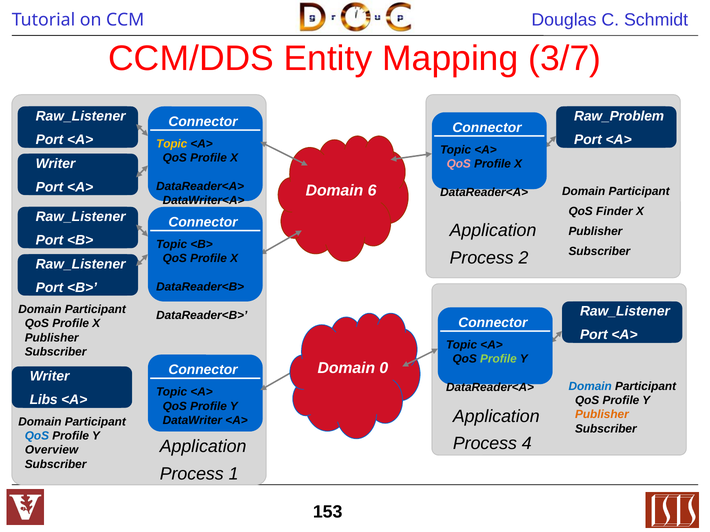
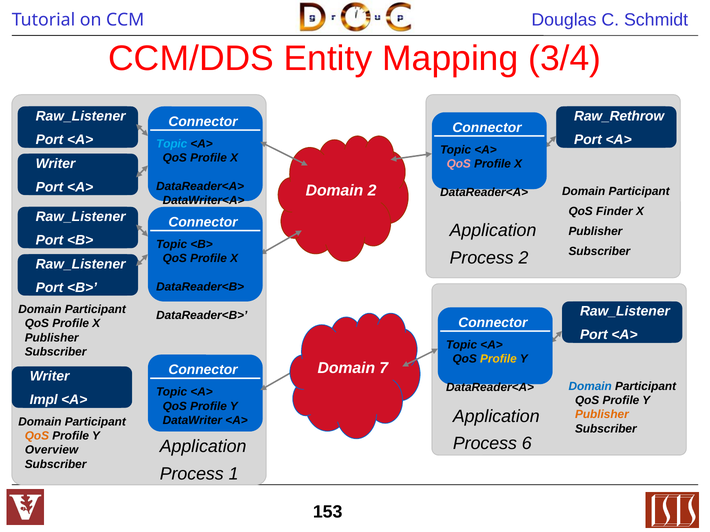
3/7: 3/7 -> 3/4 (565, 59)
Raw_Problem: Raw_Problem -> Raw_Rethrow (619, 116)
Topic colour: yellow -> light blue (172, 144)
Domain 6: 6 -> 2 (372, 191)
Profile colour: light green -> yellow (498, 359)
0: 0 -> 7 (384, 368)
Libs: Libs -> Impl (44, 400)
QoS colour: blue -> orange (37, 436)
4: 4 -> 6 (527, 444)
